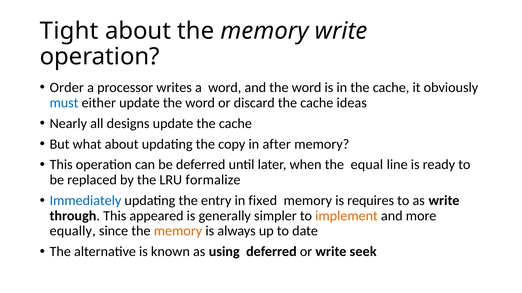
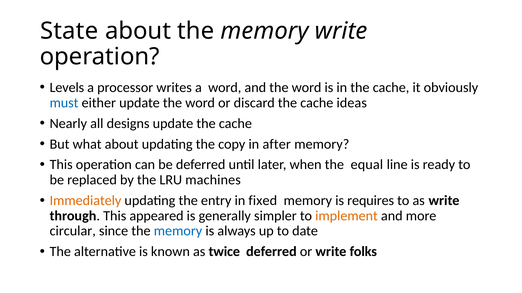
Tight: Tight -> State (69, 31)
Order: Order -> Levels (67, 88)
formalize: formalize -> machines (213, 180)
Immediately colour: blue -> orange (85, 201)
equally: equally -> circular (73, 231)
memory colour: orange -> blue (178, 231)
using: using -> twice (224, 252)
seek: seek -> folks (363, 252)
